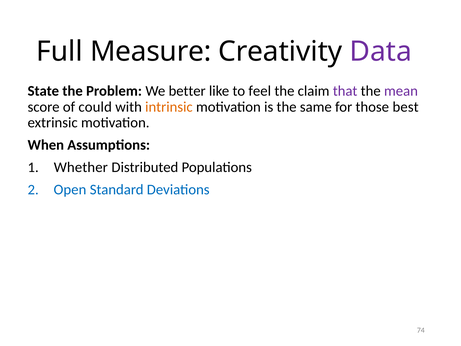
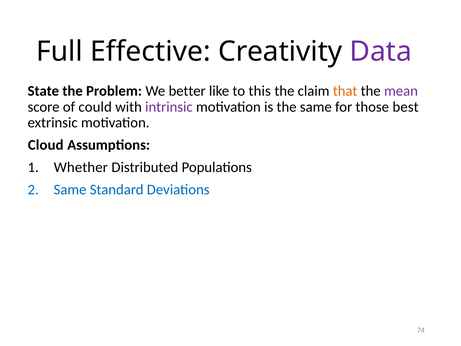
Measure: Measure -> Effective (150, 52)
feel: feel -> this (260, 91)
that colour: purple -> orange (345, 91)
intrinsic colour: orange -> purple (169, 107)
When: When -> Cloud (46, 145)
Open: Open -> Same (70, 190)
